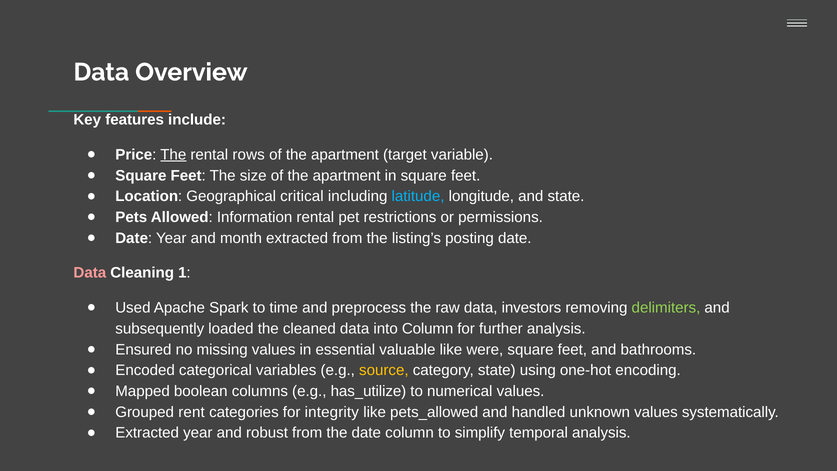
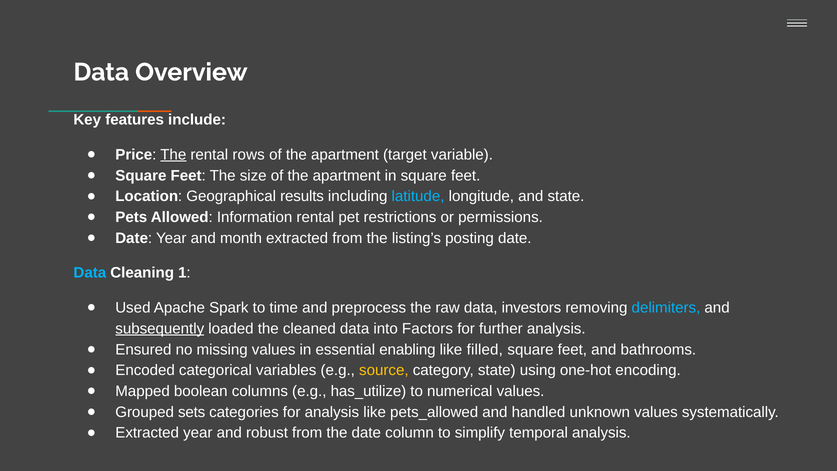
critical: critical -> results (302, 196)
Data colour: pink -> light blue (90, 273)
delimiters colour: light green -> light blue (666, 308)
subsequently underline: none -> present (160, 329)
into Column: Column -> Factors (428, 329)
valuable: valuable -> enabling (407, 349)
were: were -> filled (485, 349)
rent: rent -> sets (192, 412)
for integrity: integrity -> analysis (332, 412)
